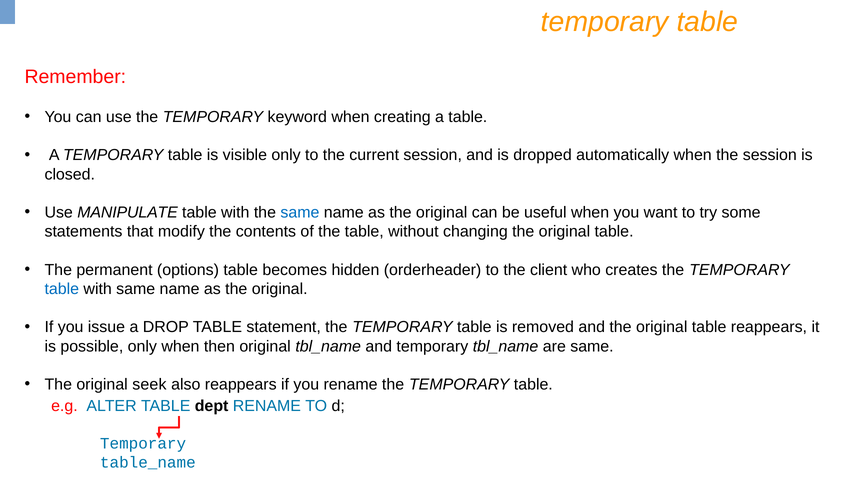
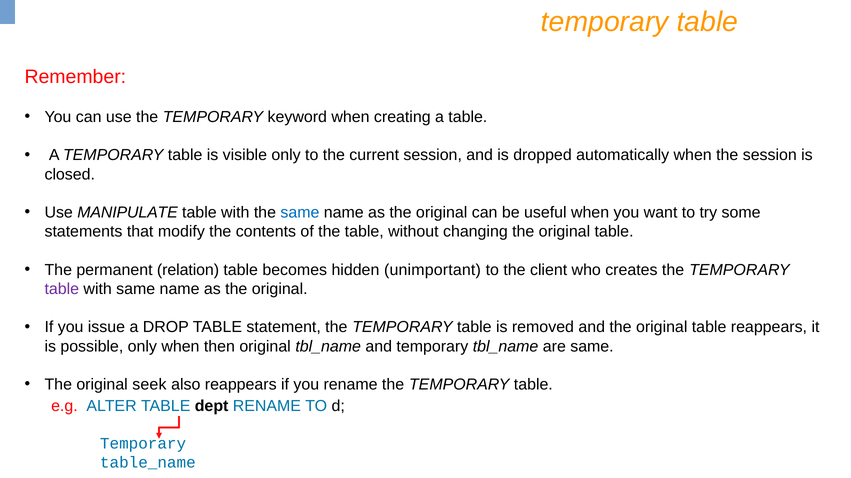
options: options -> relation (188, 270)
orderheader: orderheader -> unimportant (432, 270)
table colour: blue -> purple (62, 289)
